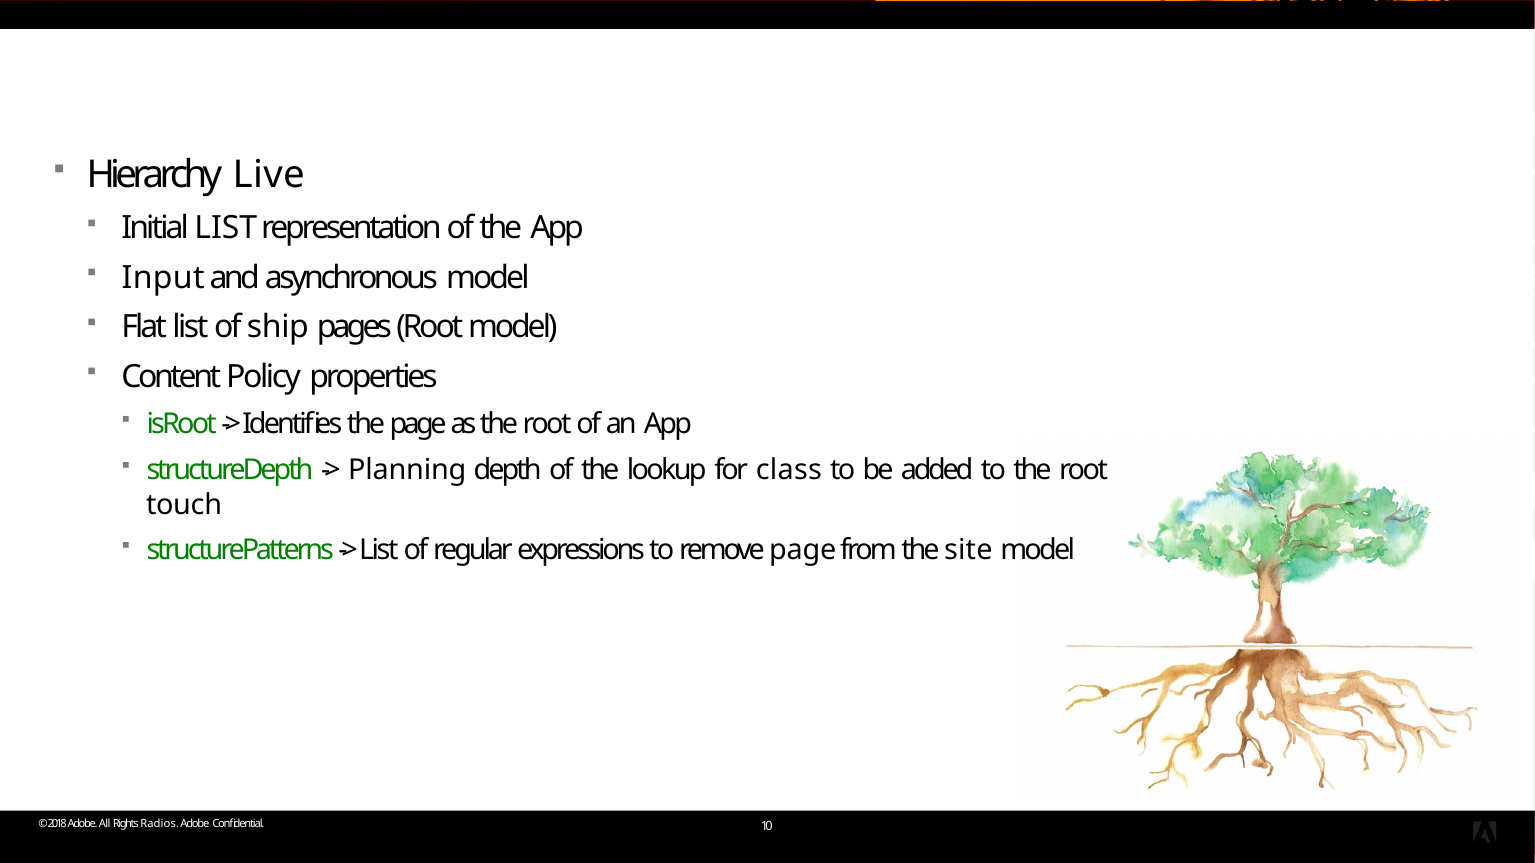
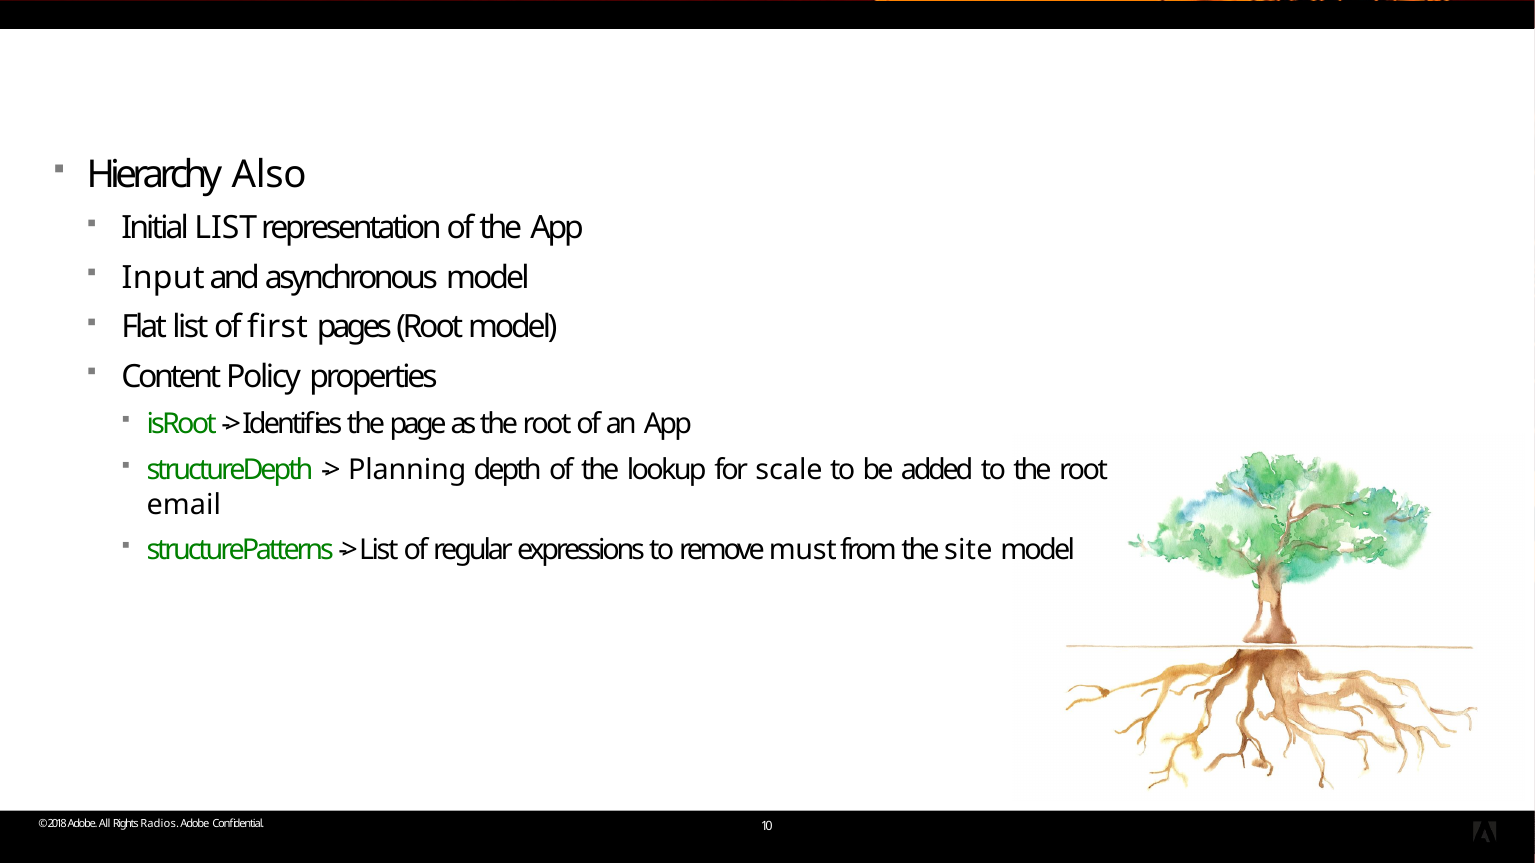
Live: Live -> Also (269, 175)
ship: ship -> first (278, 328)
class: class -> scale (789, 470)
touch: touch -> email (184, 505)
remove page: page -> must (803, 551)
